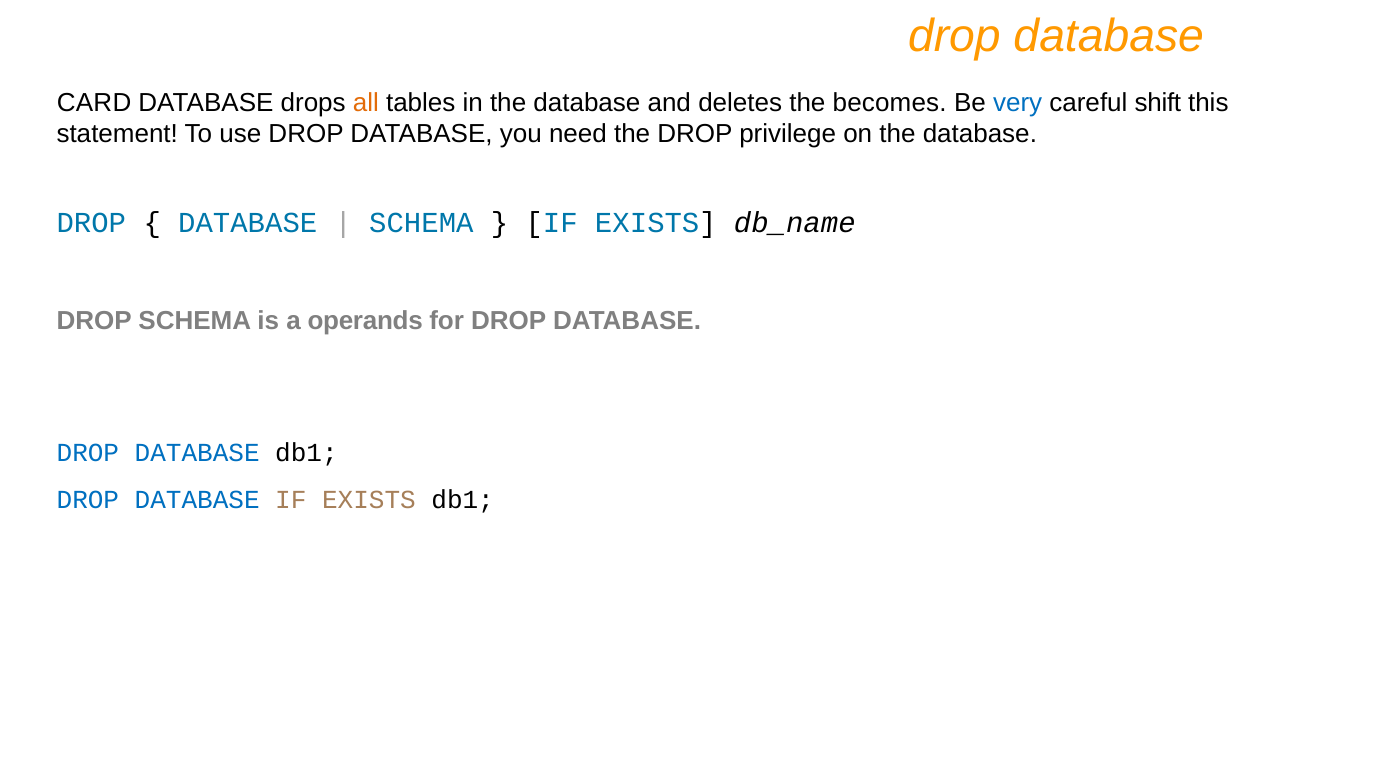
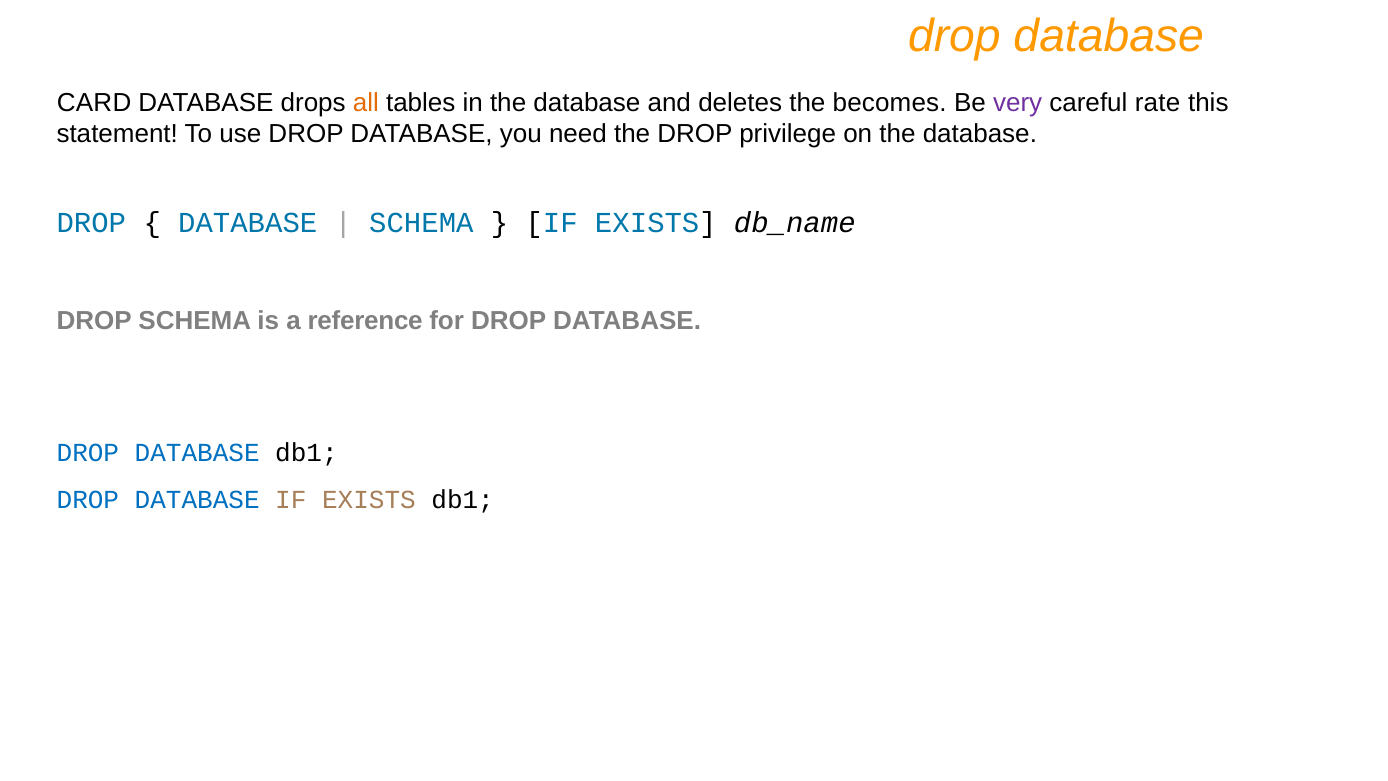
very colour: blue -> purple (1018, 103)
shift: shift -> rate (1158, 103)
operands: operands -> reference (365, 321)
